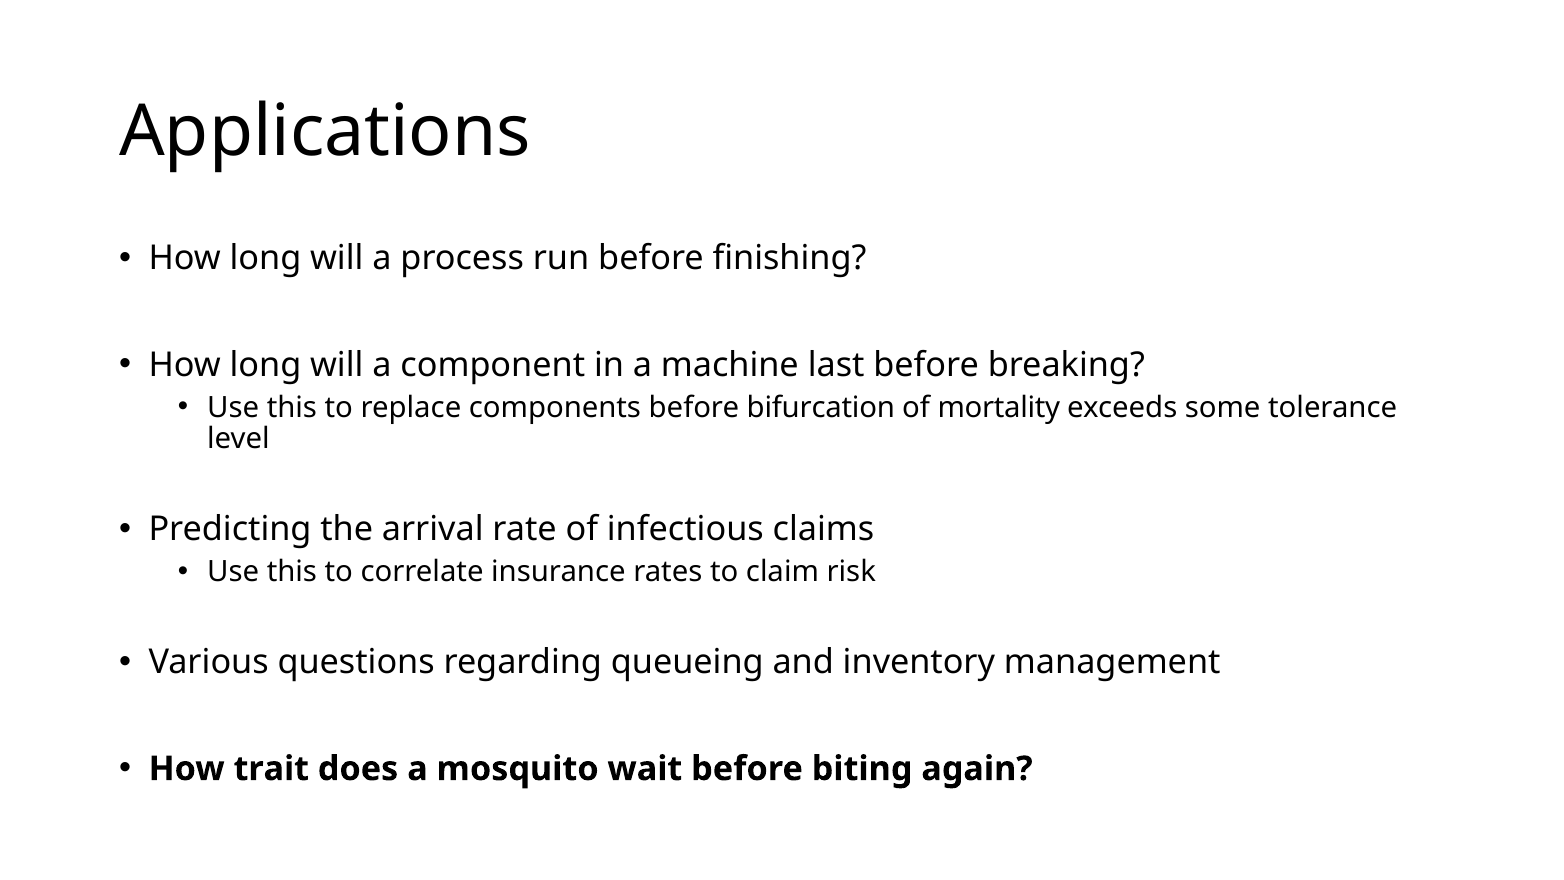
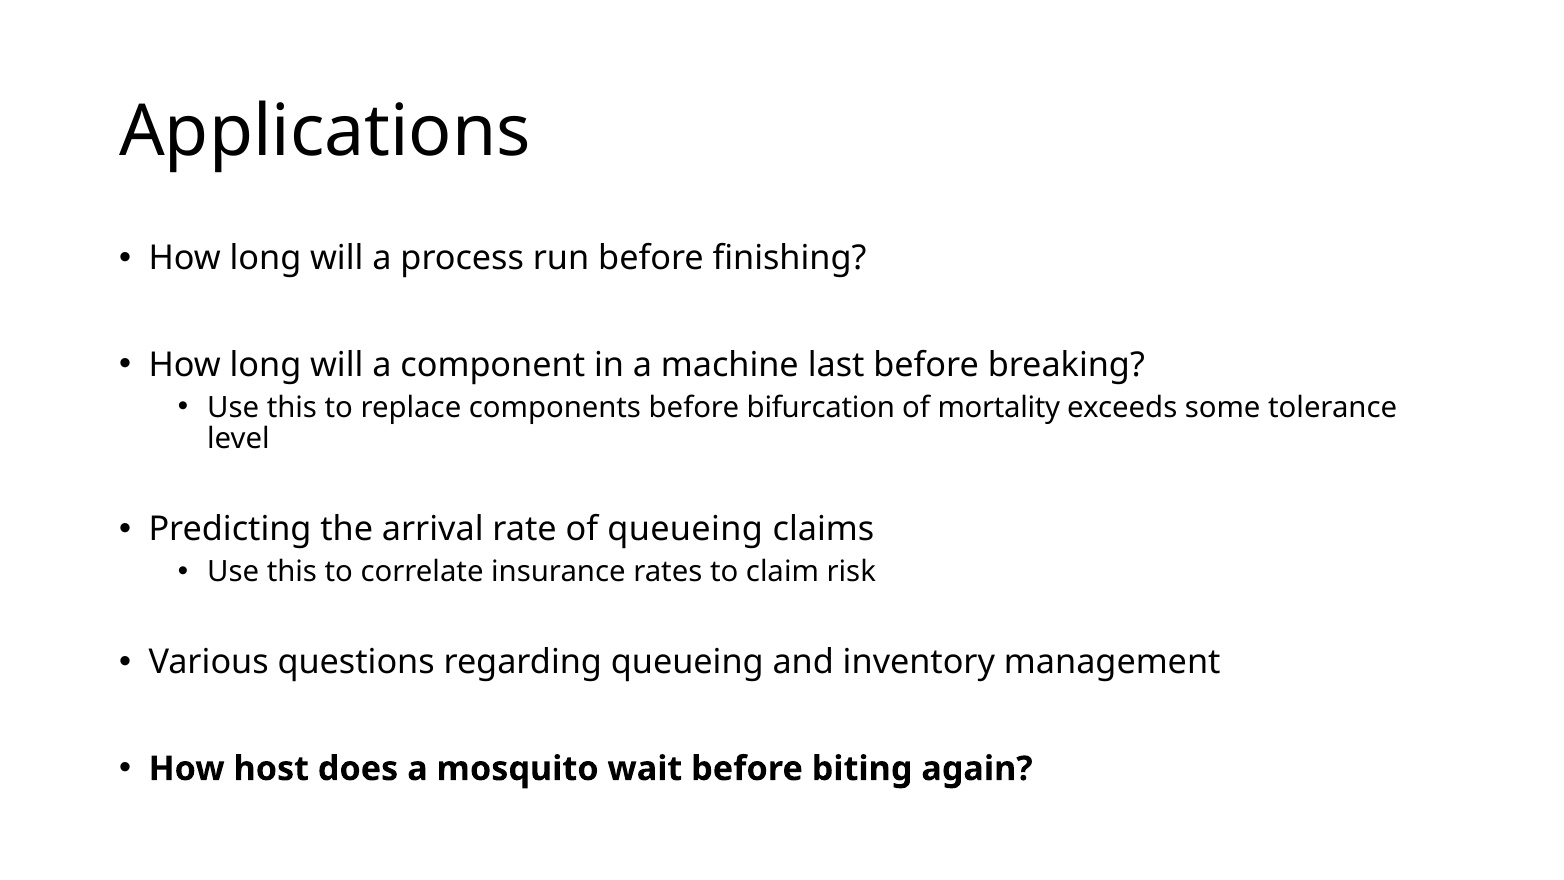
of infectious: infectious -> queueing (685, 529)
trait: trait -> host (271, 769)
